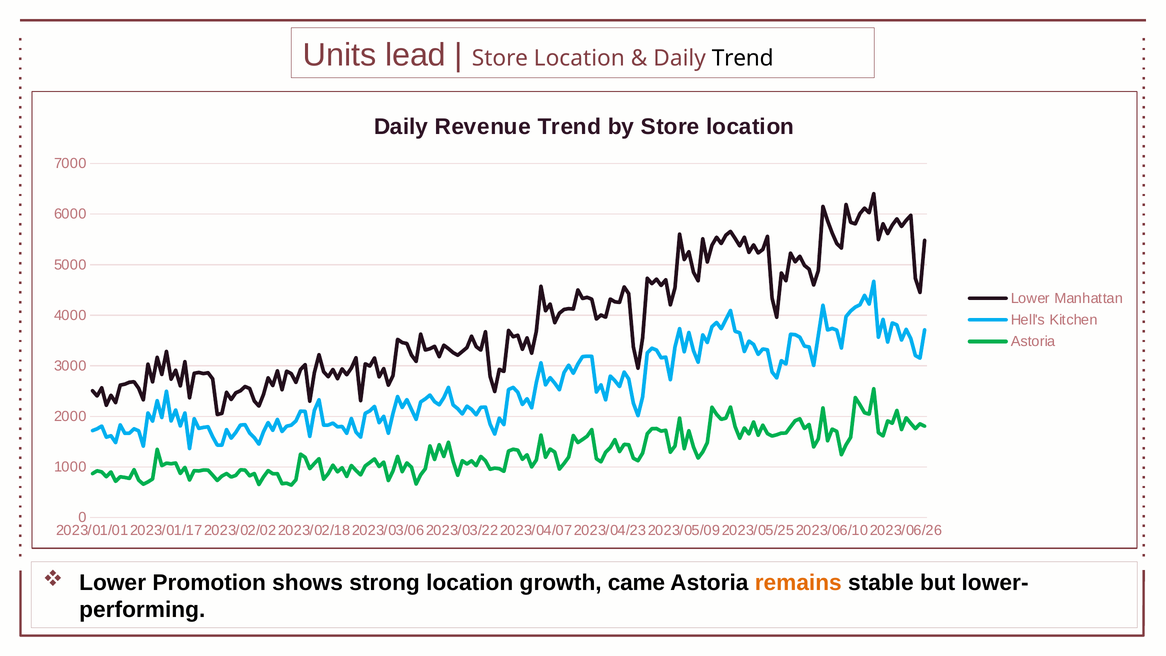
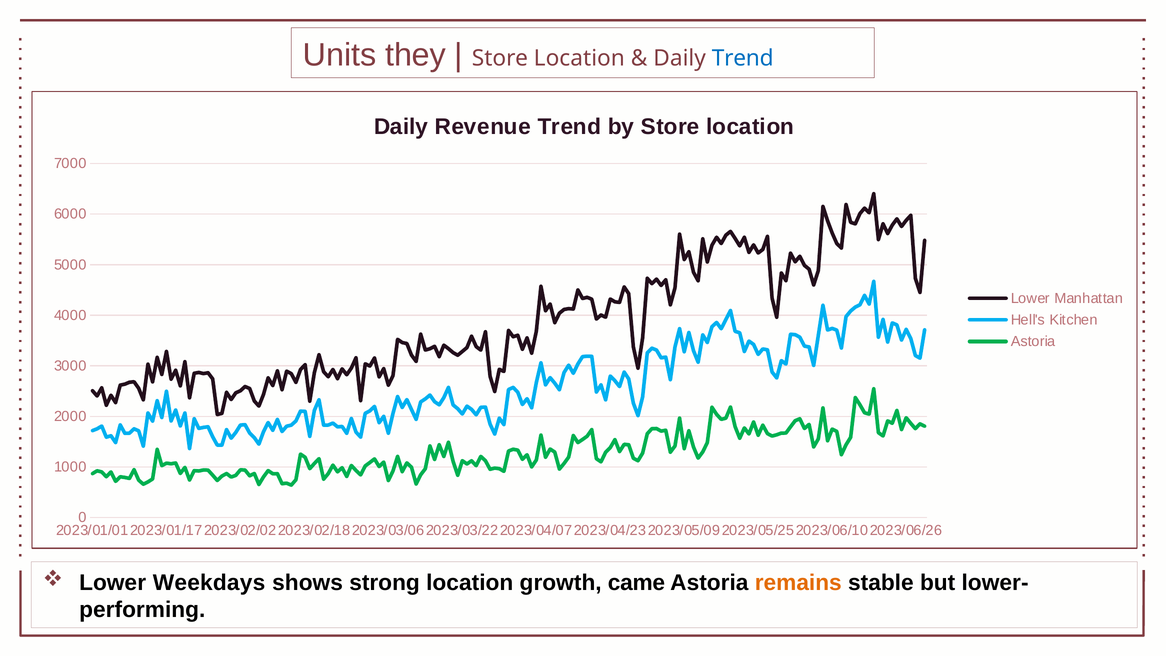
lead: lead -> they (416, 55)
Trend colour: black -> blue (743, 58)
Promotion: Promotion -> Weekdays (209, 582)
